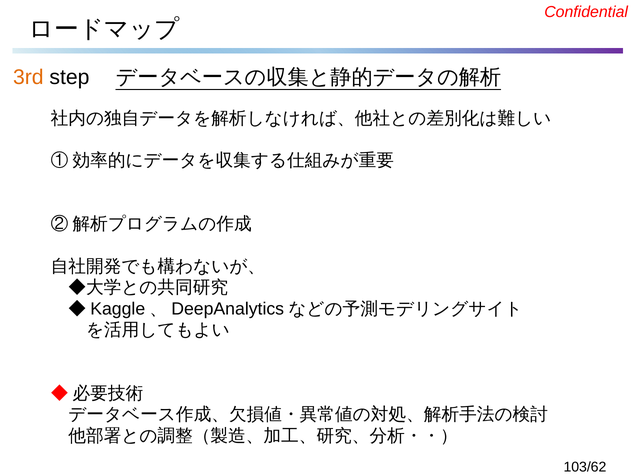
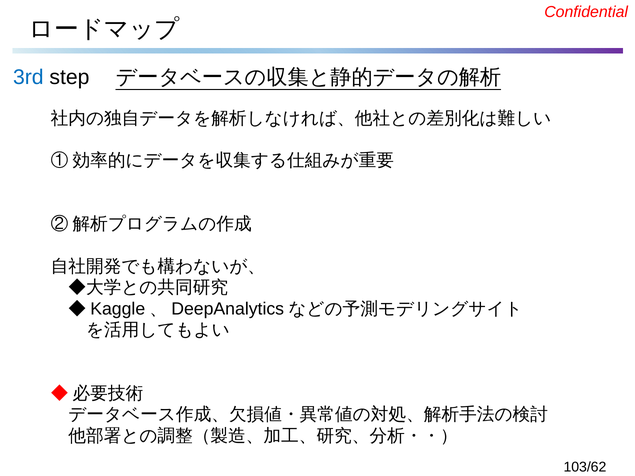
3rd colour: orange -> blue (28, 77)
